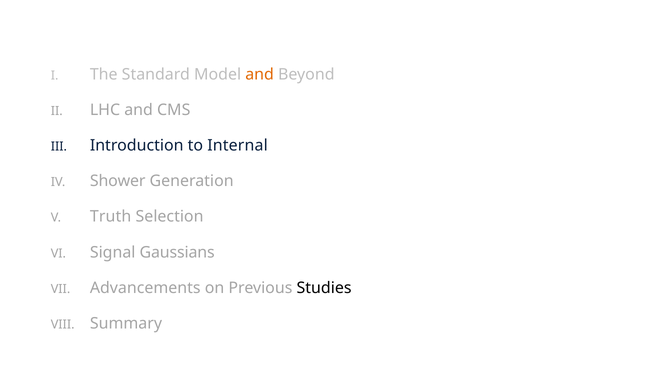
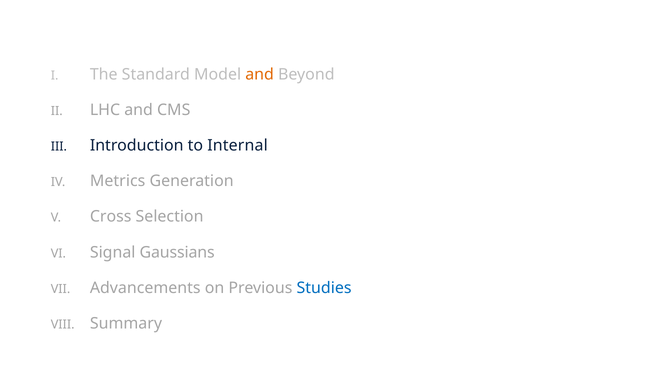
Shower: Shower -> Metrics (118, 181)
Truth: Truth -> Cross (111, 217)
Studies colour: black -> blue (324, 288)
